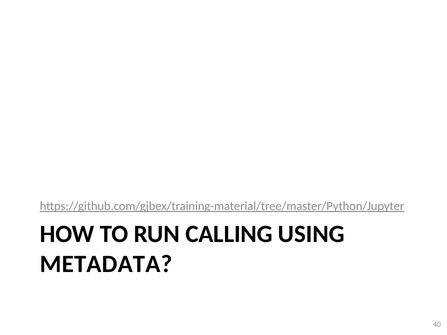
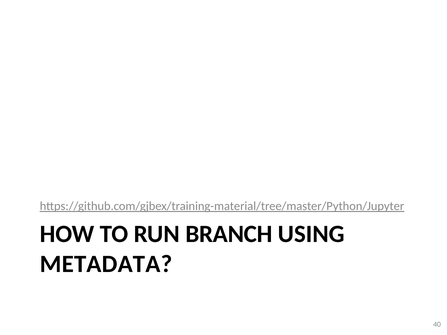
CALLING: CALLING -> BRANCH (229, 234)
